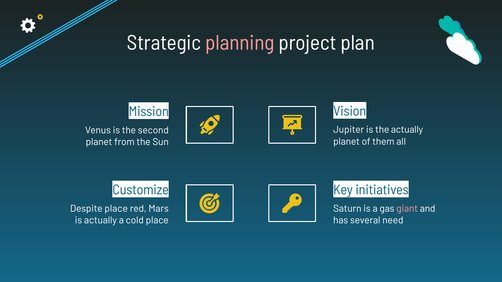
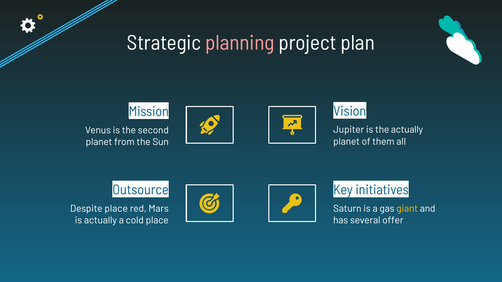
Customize: Customize -> Outsource (141, 190)
giant colour: pink -> yellow (407, 209)
need: need -> offer (393, 221)
